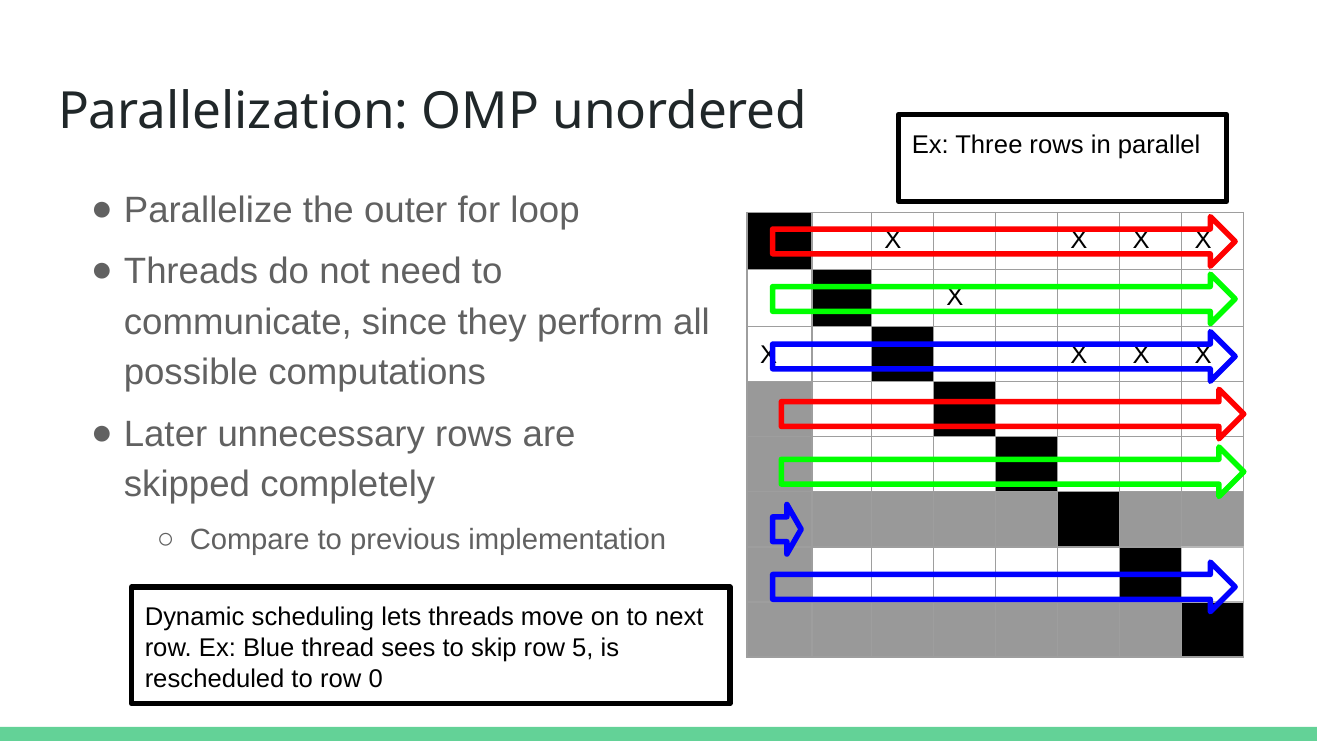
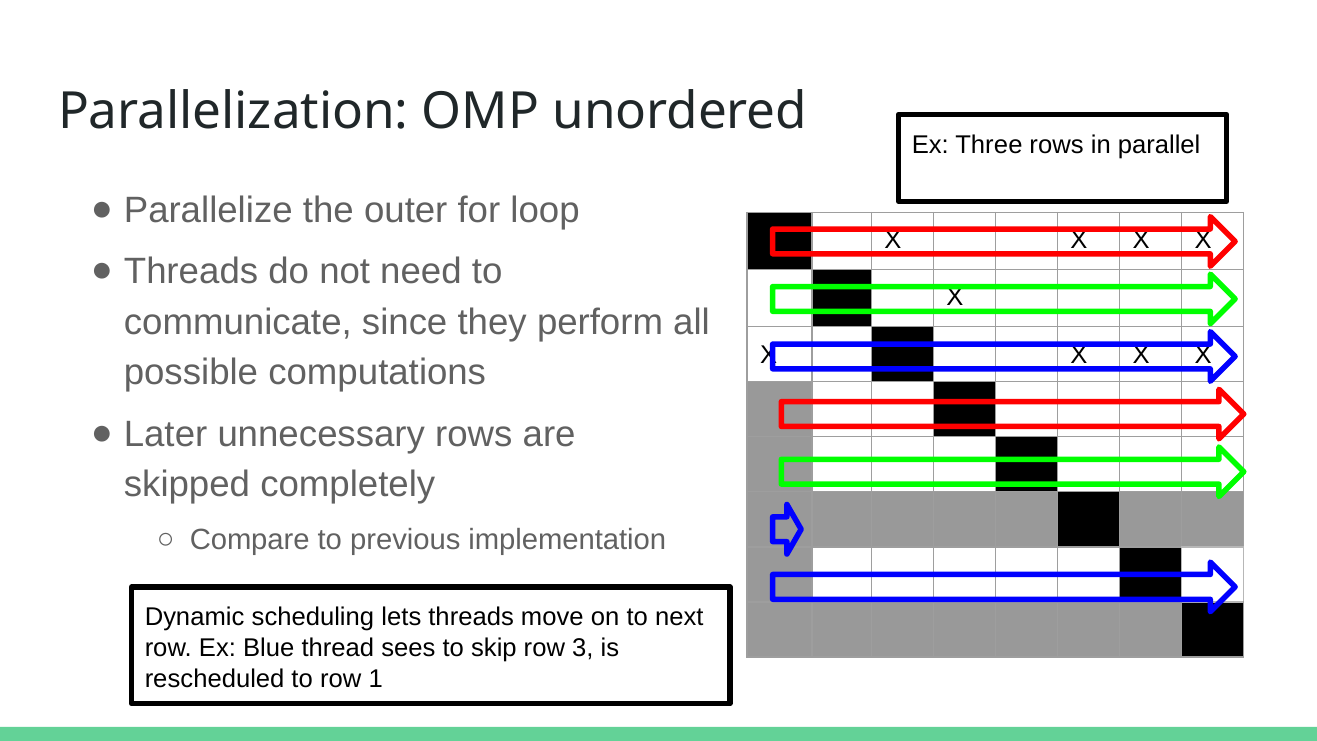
5: 5 -> 3 (583, 648)
0: 0 -> 1 (376, 679)
